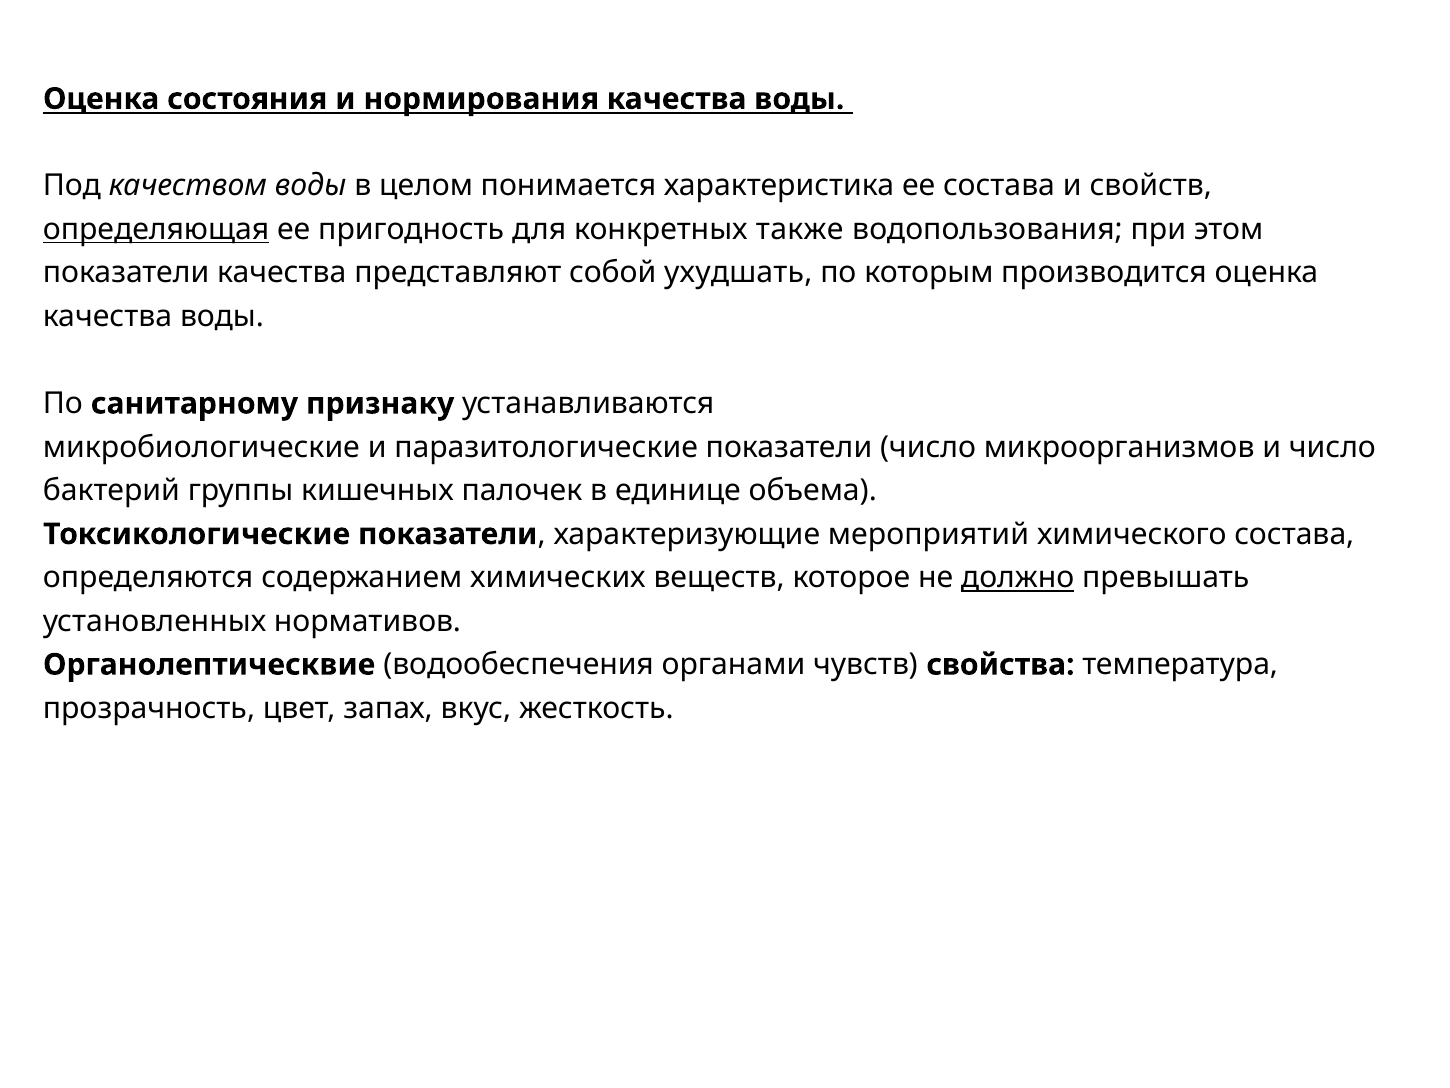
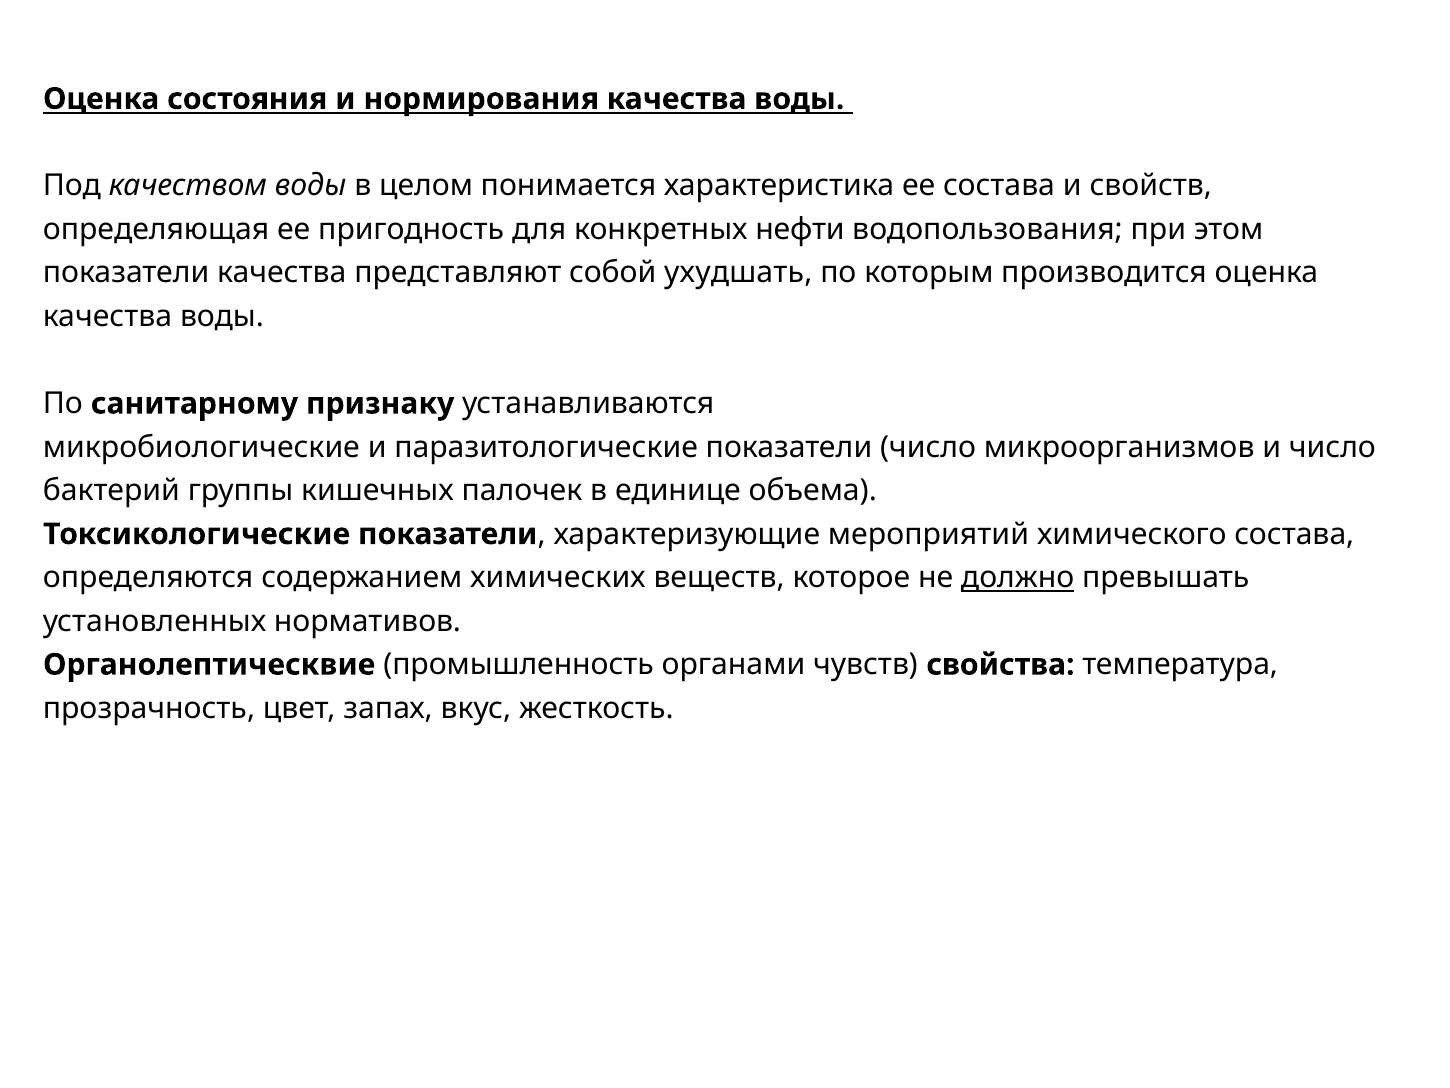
определяющая underline: present -> none (156, 229)
также: также -> нефти (800, 229)
водообеспечения: водообеспечения -> промышленность (519, 664)
